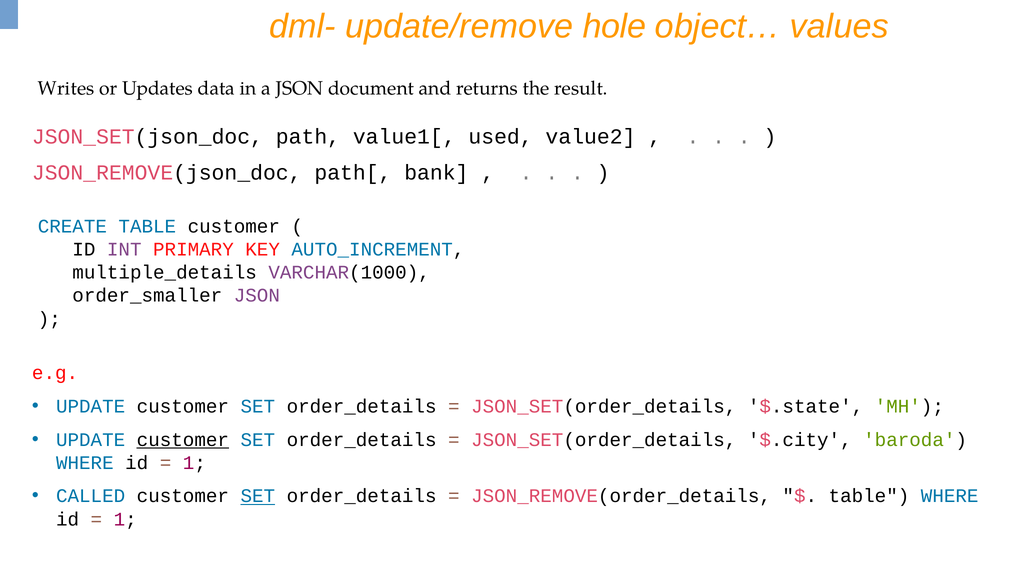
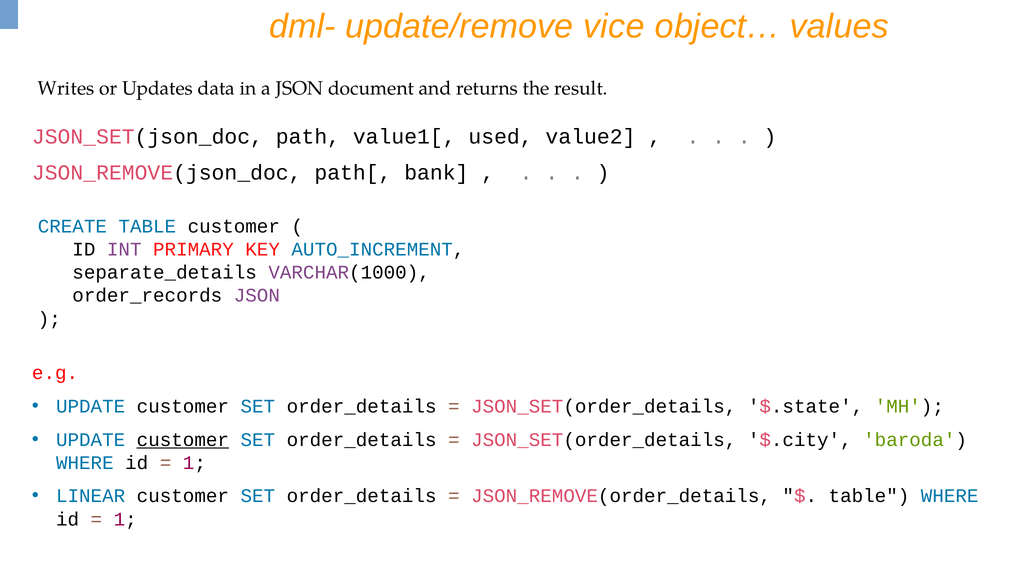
hole: hole -> vice (614, 27)
multiple_details: multiple_details -> separate_details (165, 272)
order_smaller: order_smaller -> order_records (147, 295)
CALLED: CALLED -> LINEAR (91, 496)
SET underline: present -> none (258, 496)
